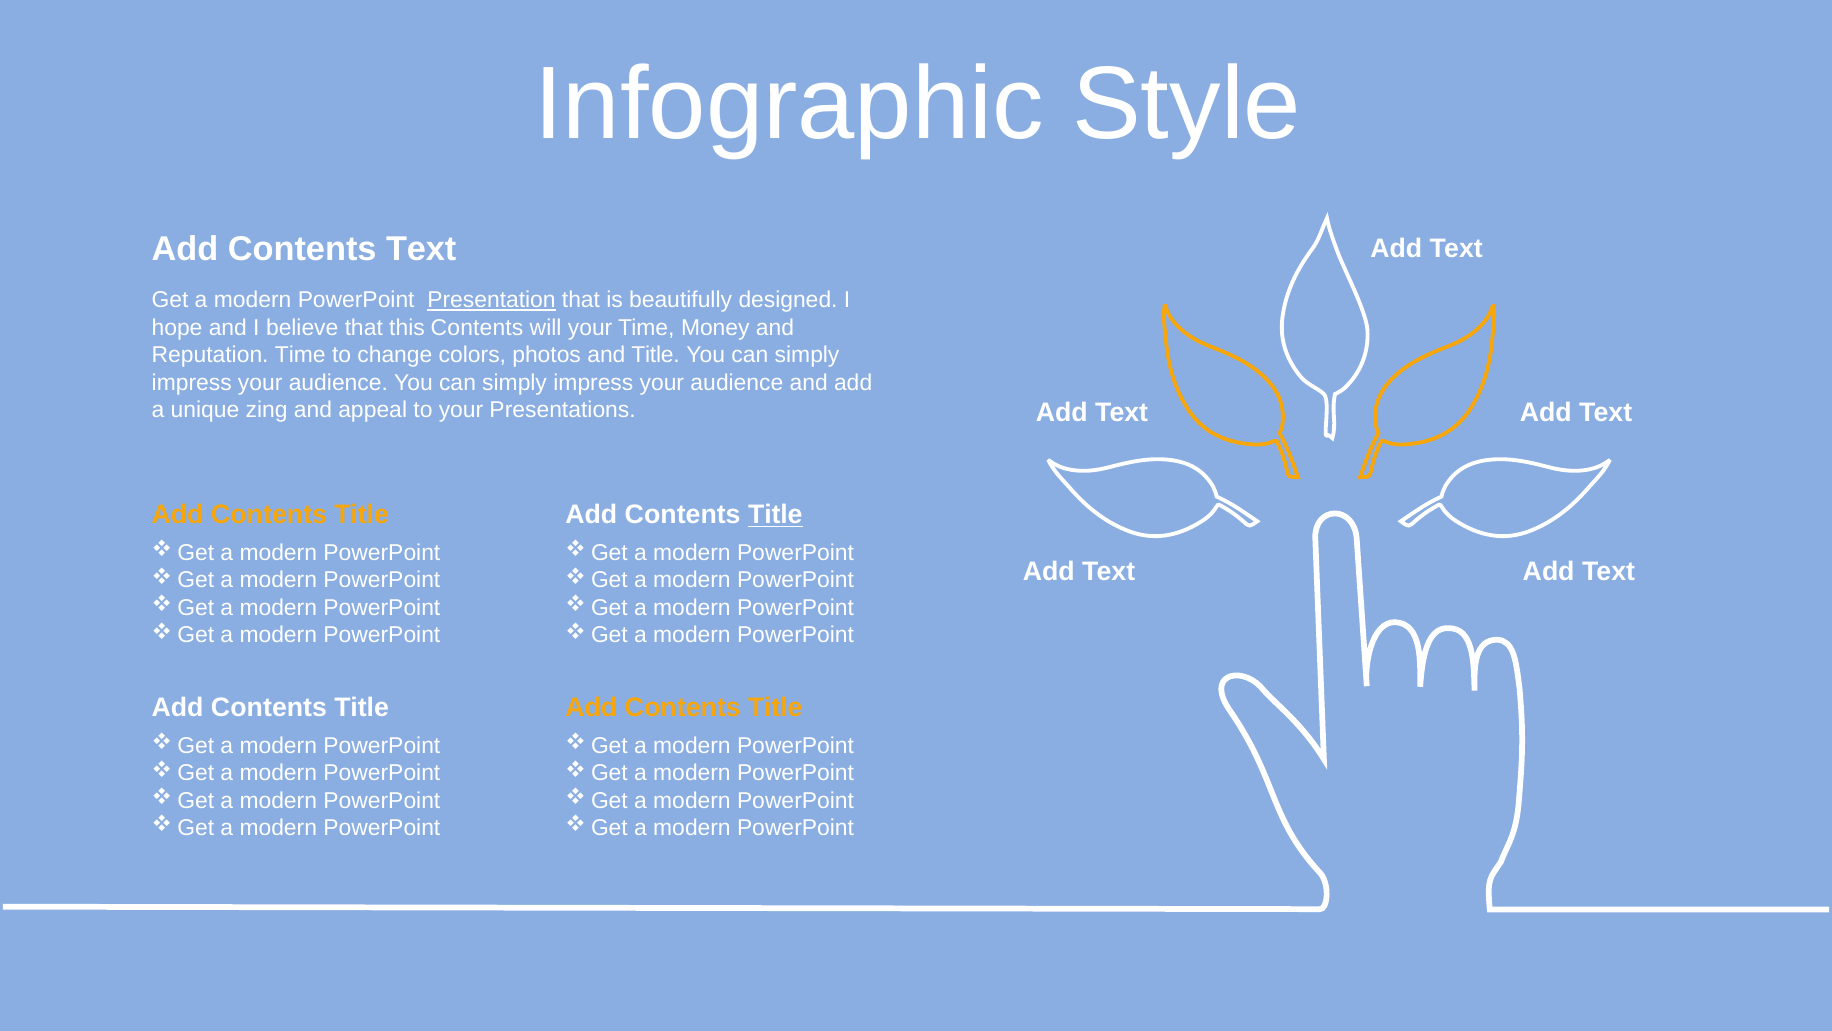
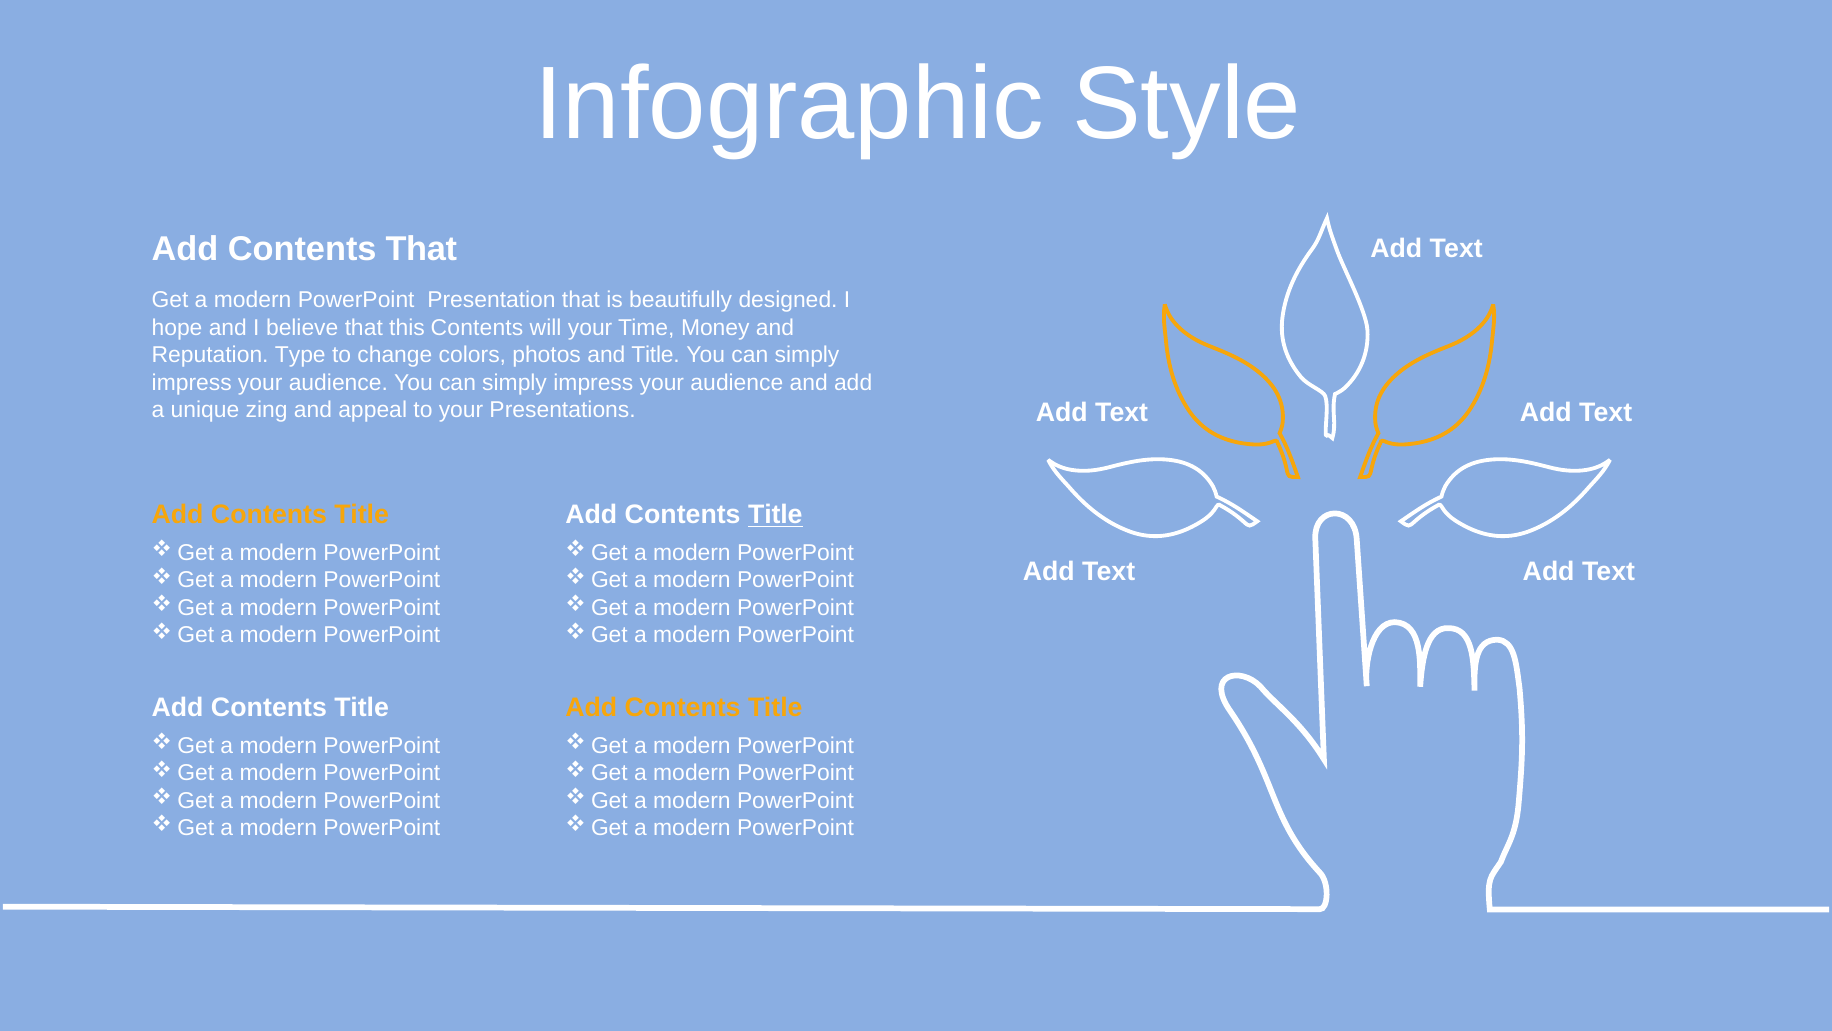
Contents Text: Text -> That (421, 249)
Presentation underline: present -> none (492, 300)
Reputation Time: Time -> Type (300, 355)
